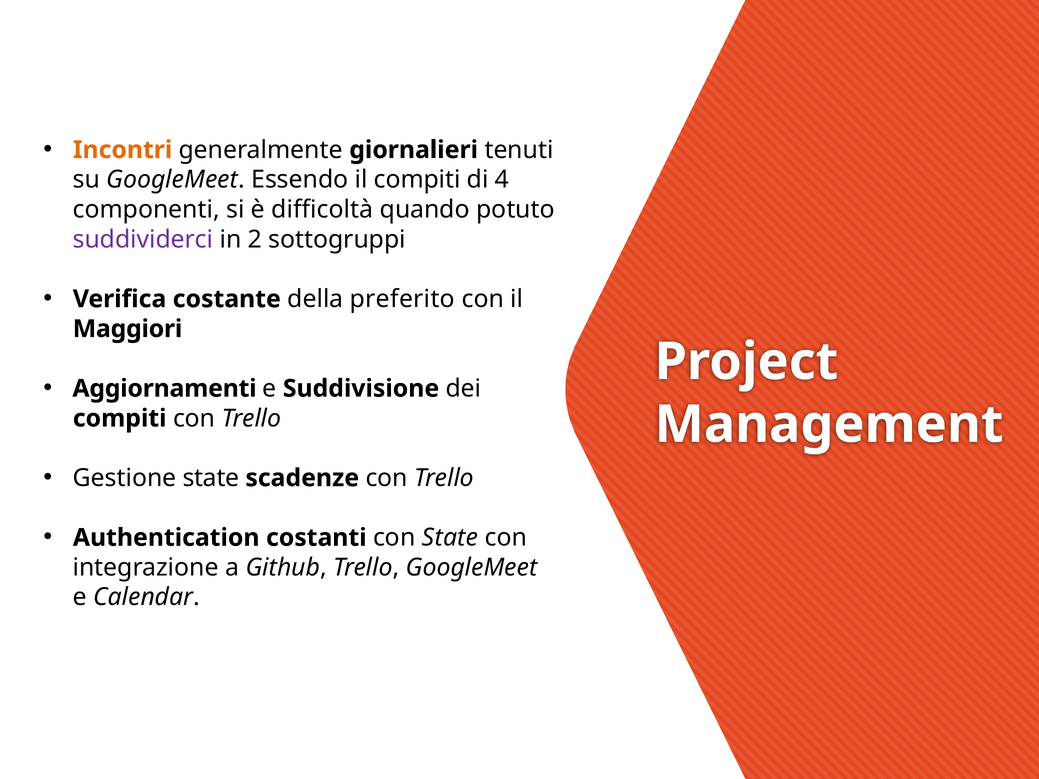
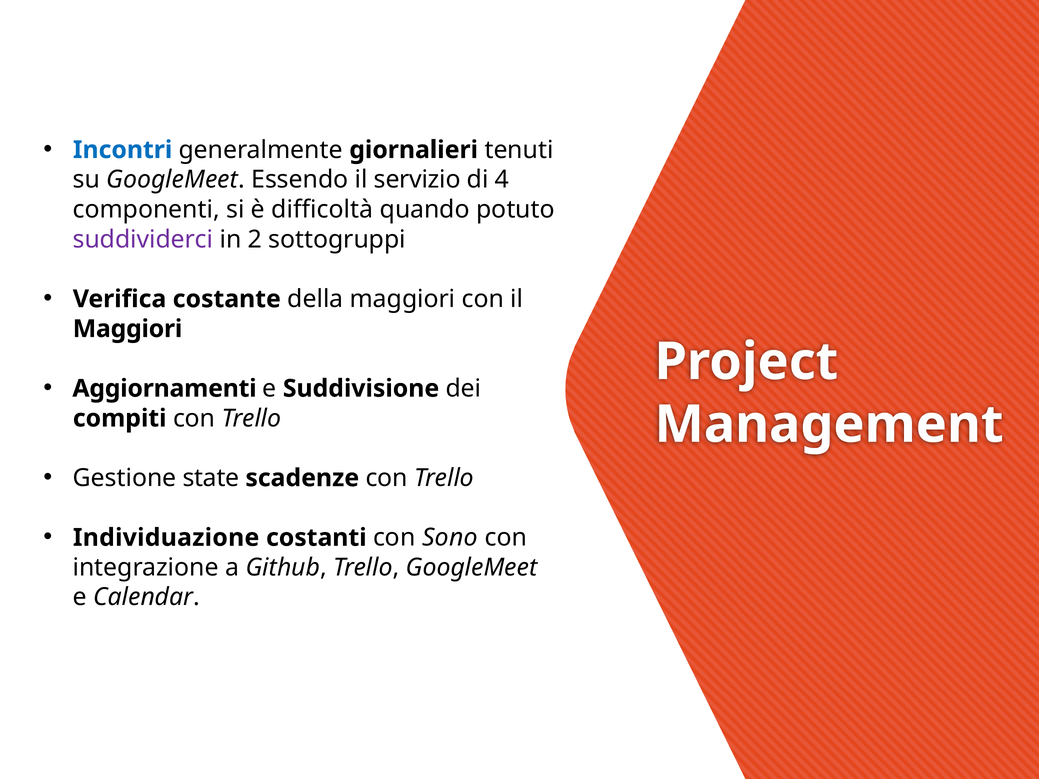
Incontri colour: orange -> blue (123, 150)
il compiti: compiti -> servizio (417, 180)
della preferito: preferito -> maggiori (403, 299)
Authentication: Authentication -> Individuazione (166, 538)
con State: State -> Sono (450, 538)
